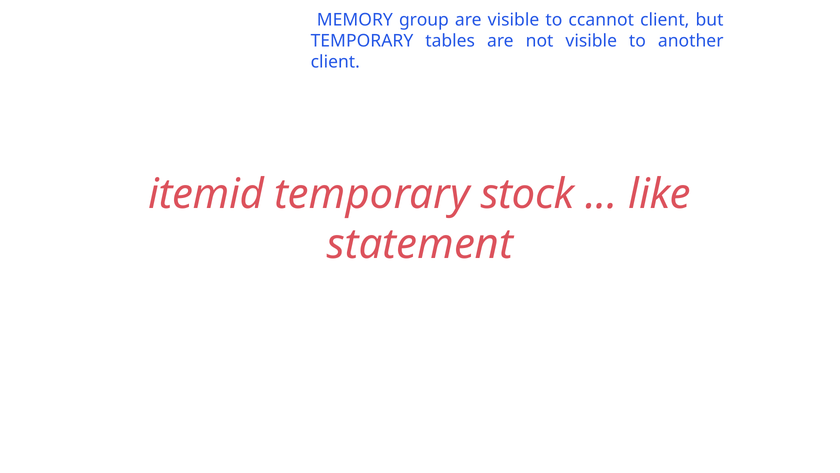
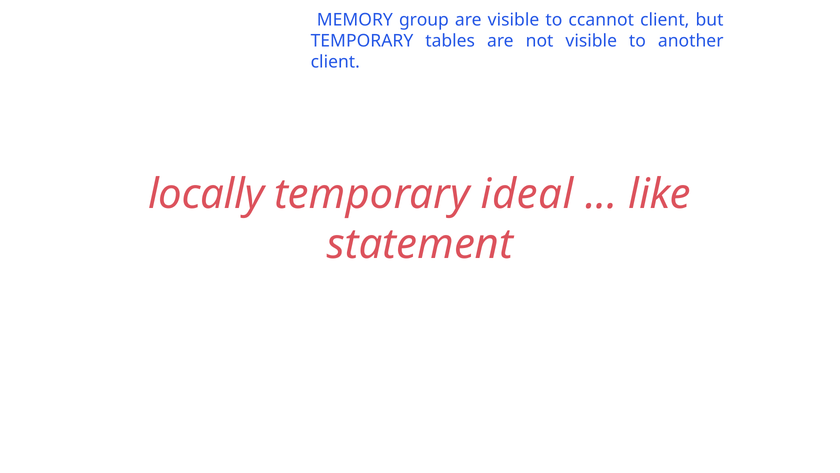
itemid: itemid -> locally (206, 194)
stock: stock -> ideal (527, 194)
